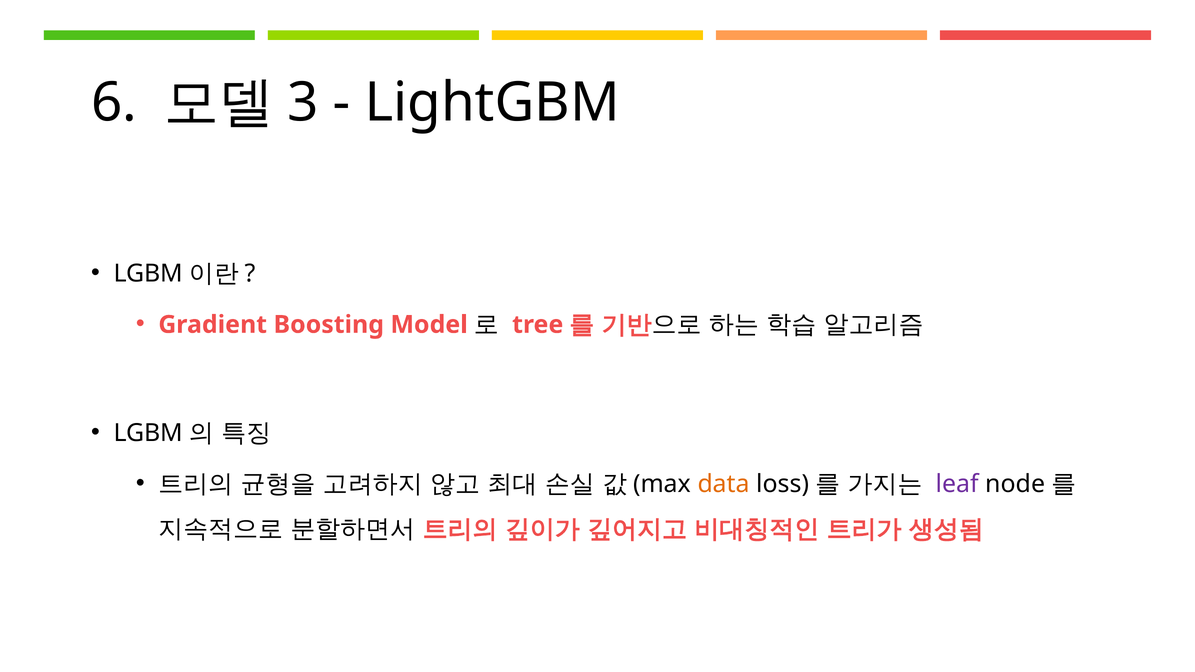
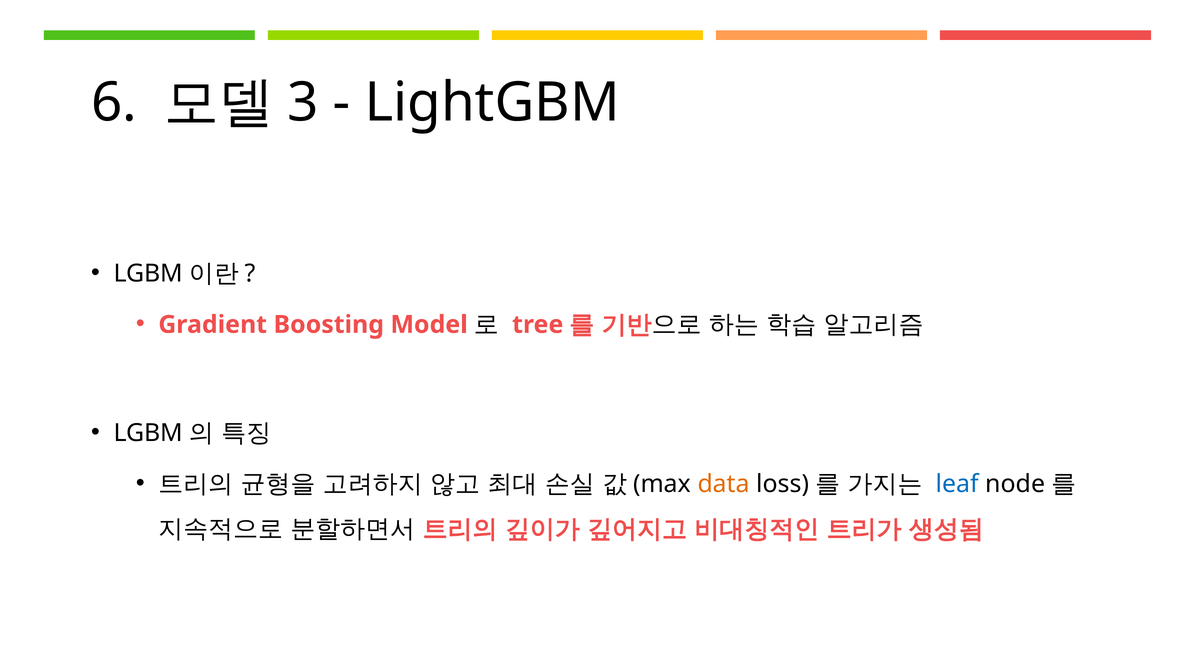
leaf colour: purple -> blue (957, 484)
